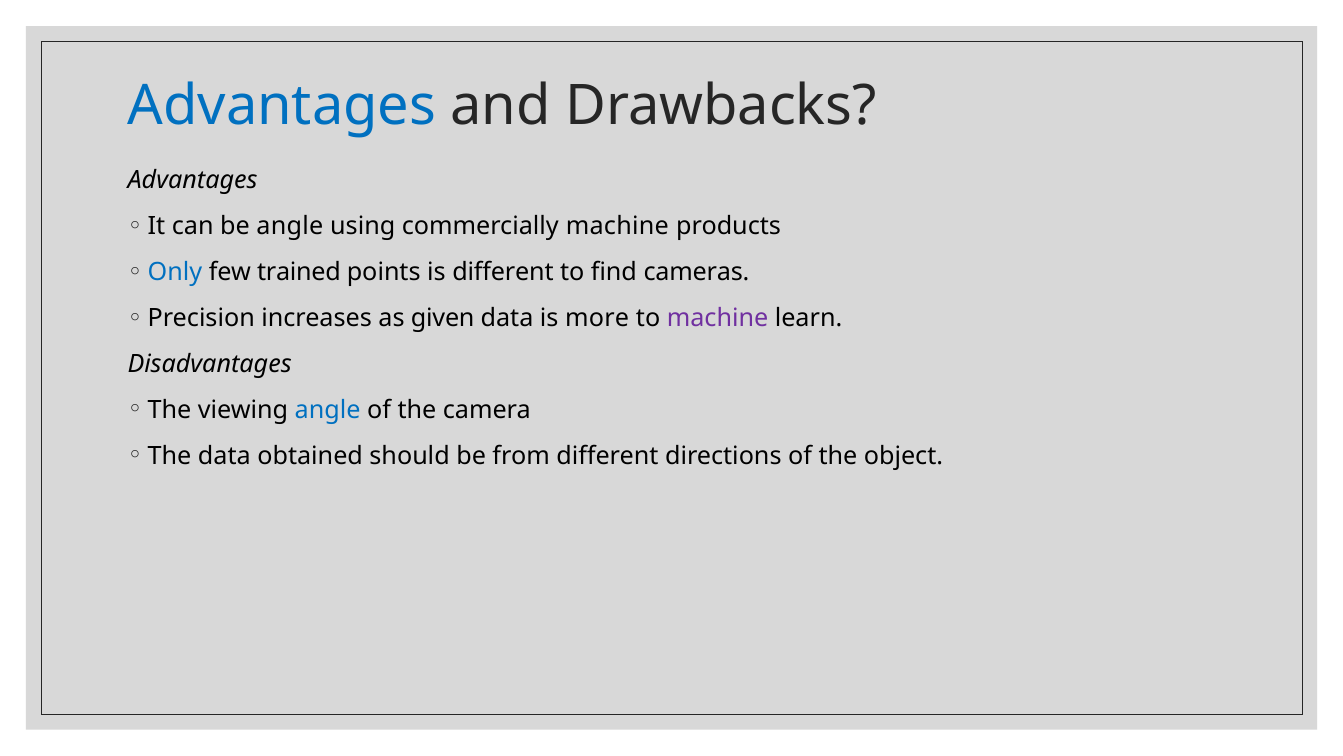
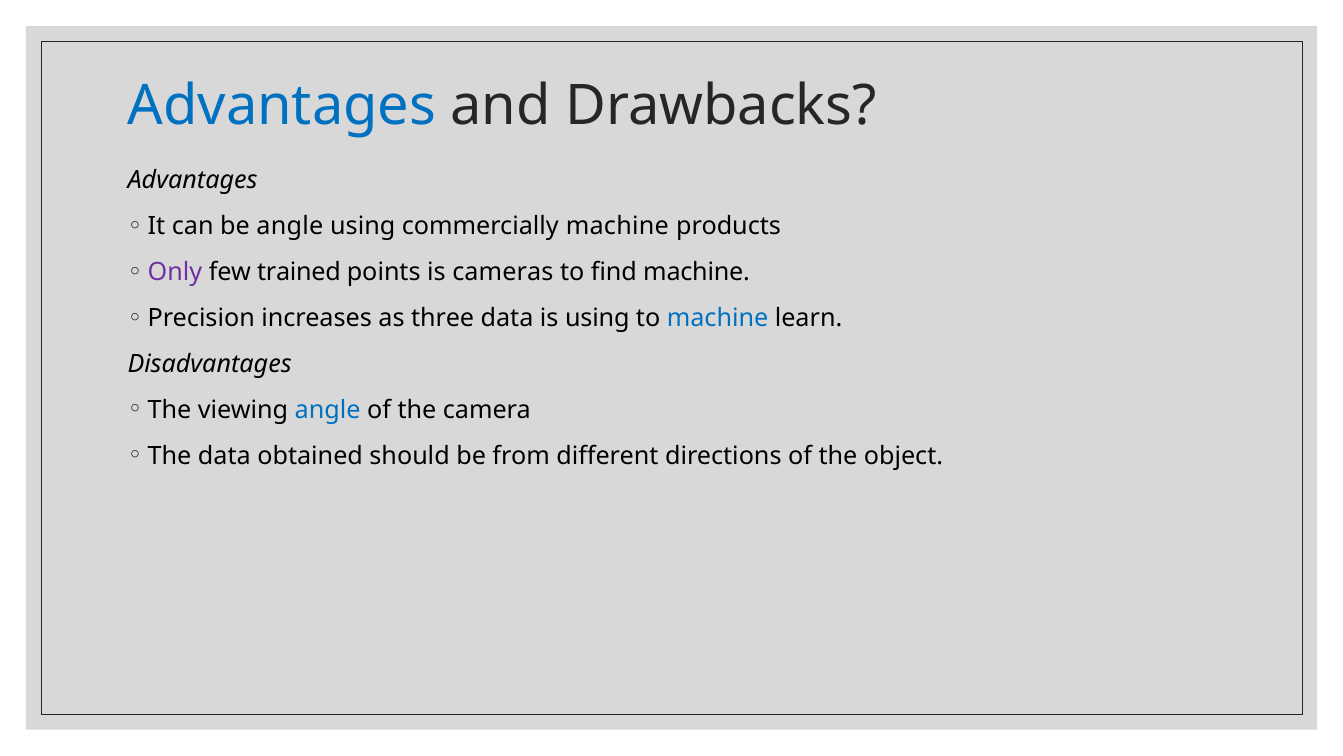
Only colour: blue -> purple (175, 272)
is different: different -> cameras (503, 272)
find cameras: cameras -> machine (696, 272)
given: given -> three (443, 318)
is more: more -> using (597, 318)
machine colour: purple -> blue (718, 318)
